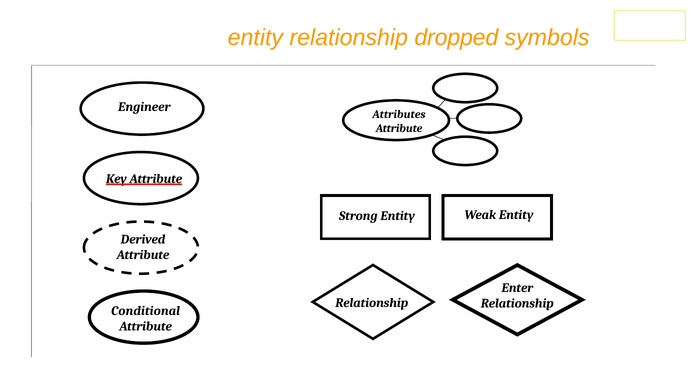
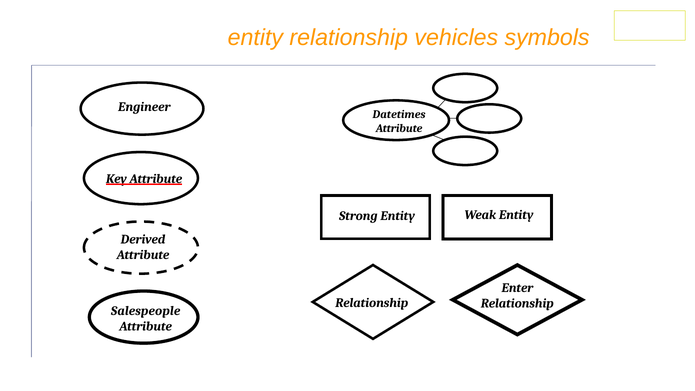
dropped: dropped -> vehicles (456, 38)
Attributes: Attributes -> Datetimes (399, 115)
Conditional: Conditional -> Salespeople (146, 311)
